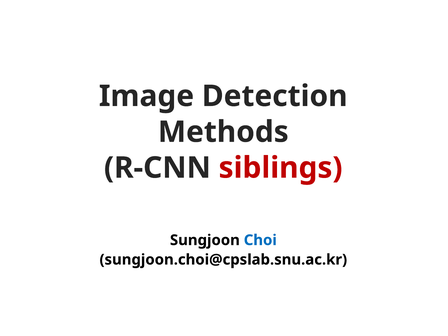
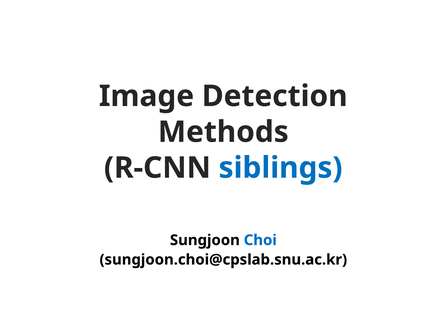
siblings colour: red -> blue (281, 168)
